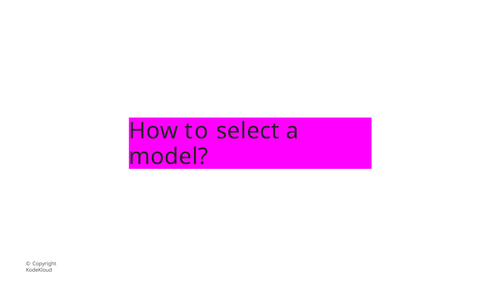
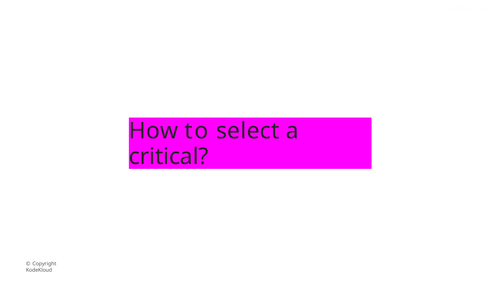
model: model -> critical (169, 157)
